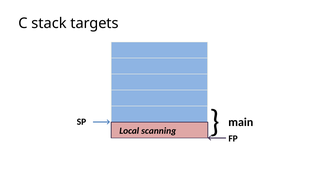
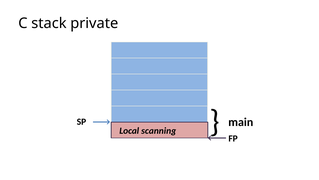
targets: targets -> private (94, 23)
